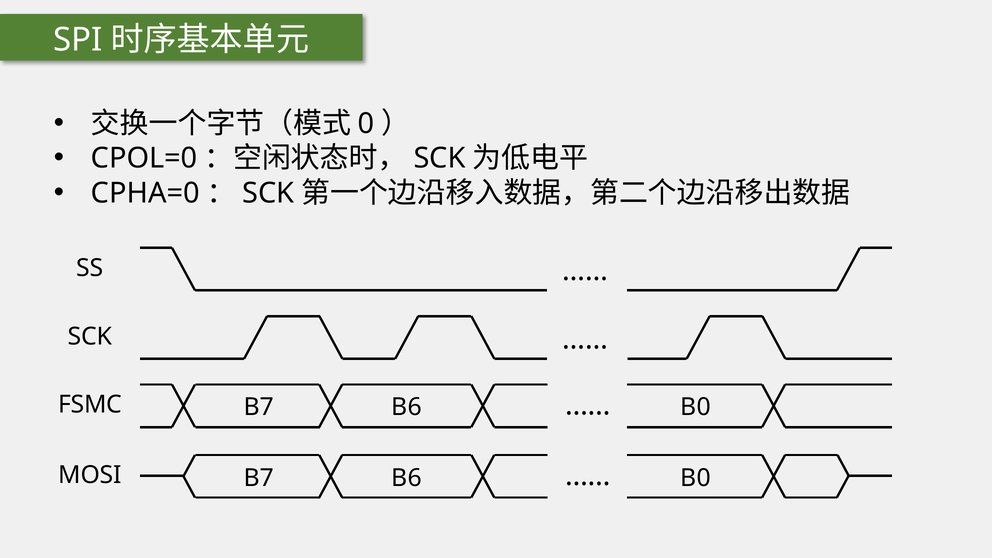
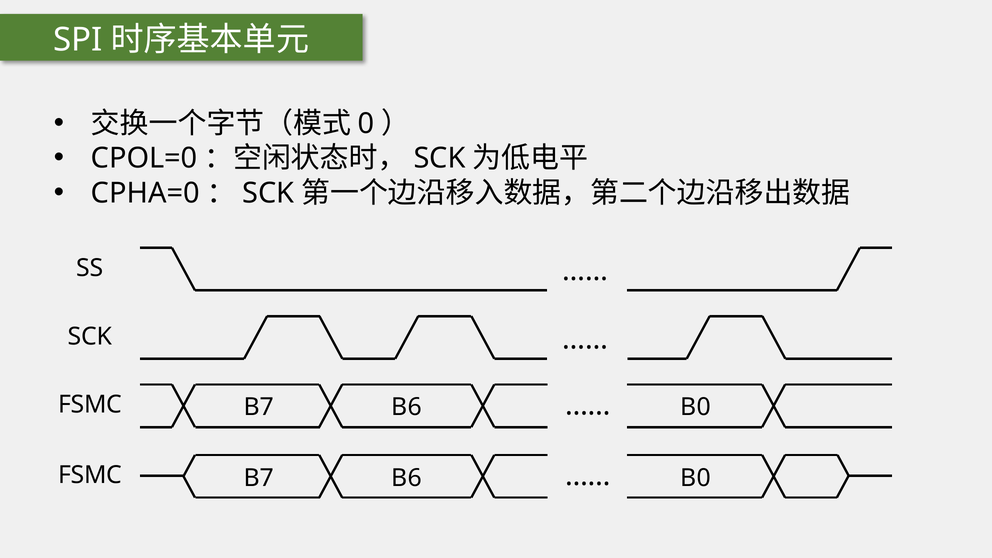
MOSI: MOSI -> FSMC (90, 475)
